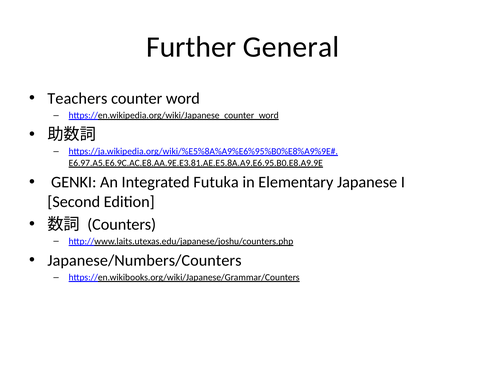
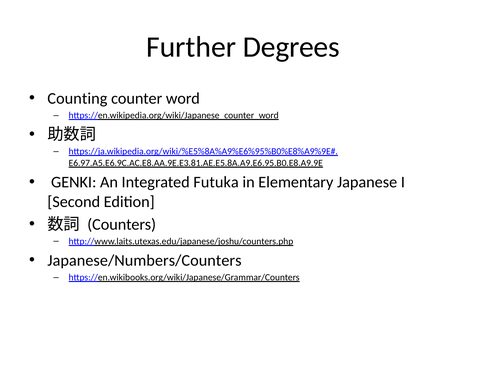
General: General -> Degrees (291, 47)
Teachers: Teachers -> Counting (77, 98)
